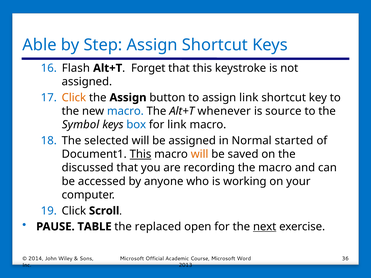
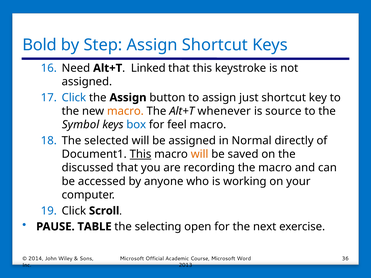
Able: Able -> Bold (40, 45)
Flash: Flash -> Need (76, 68)
Forget: Forget -> Linked (148, 68)
Click colour: orange -> blue (74, 98)
assign link: link -> just (249, 98)
macro colour: blue -> orange (125, 111)
for link: link -> feel (177, 125)
started: started -> directly (294, 141)
replaced: replaced -> selecting (158, 227)
next underline: present -> none (265, 227)
